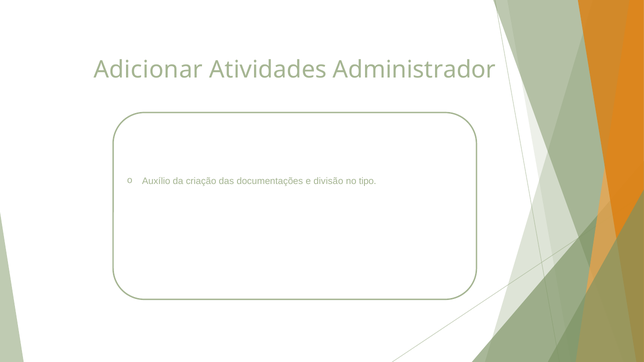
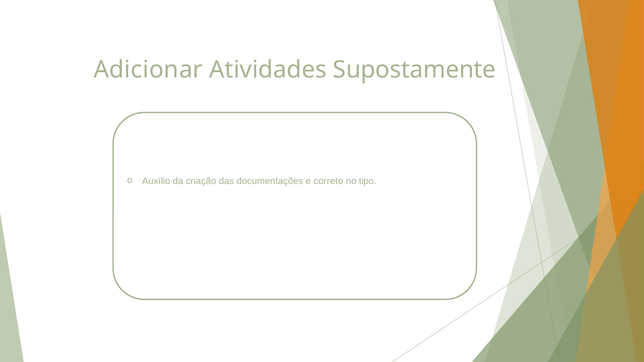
Administrador: Administrador -> Supostamente (414, 70)
divisão: divisão -> correto (328, 181)
